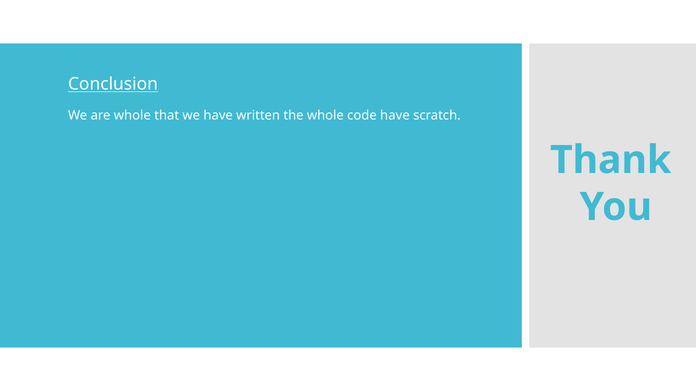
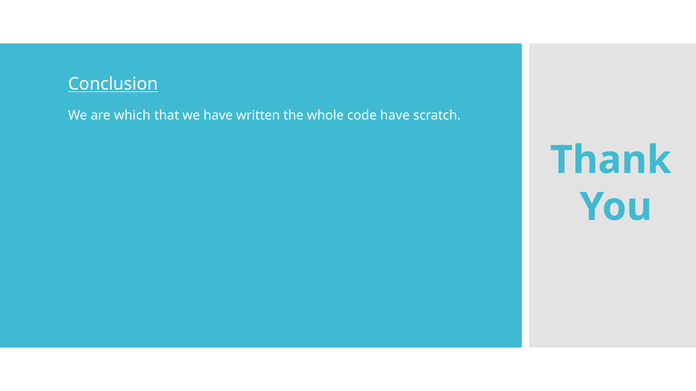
are whole: whole -> which (132, 116)
